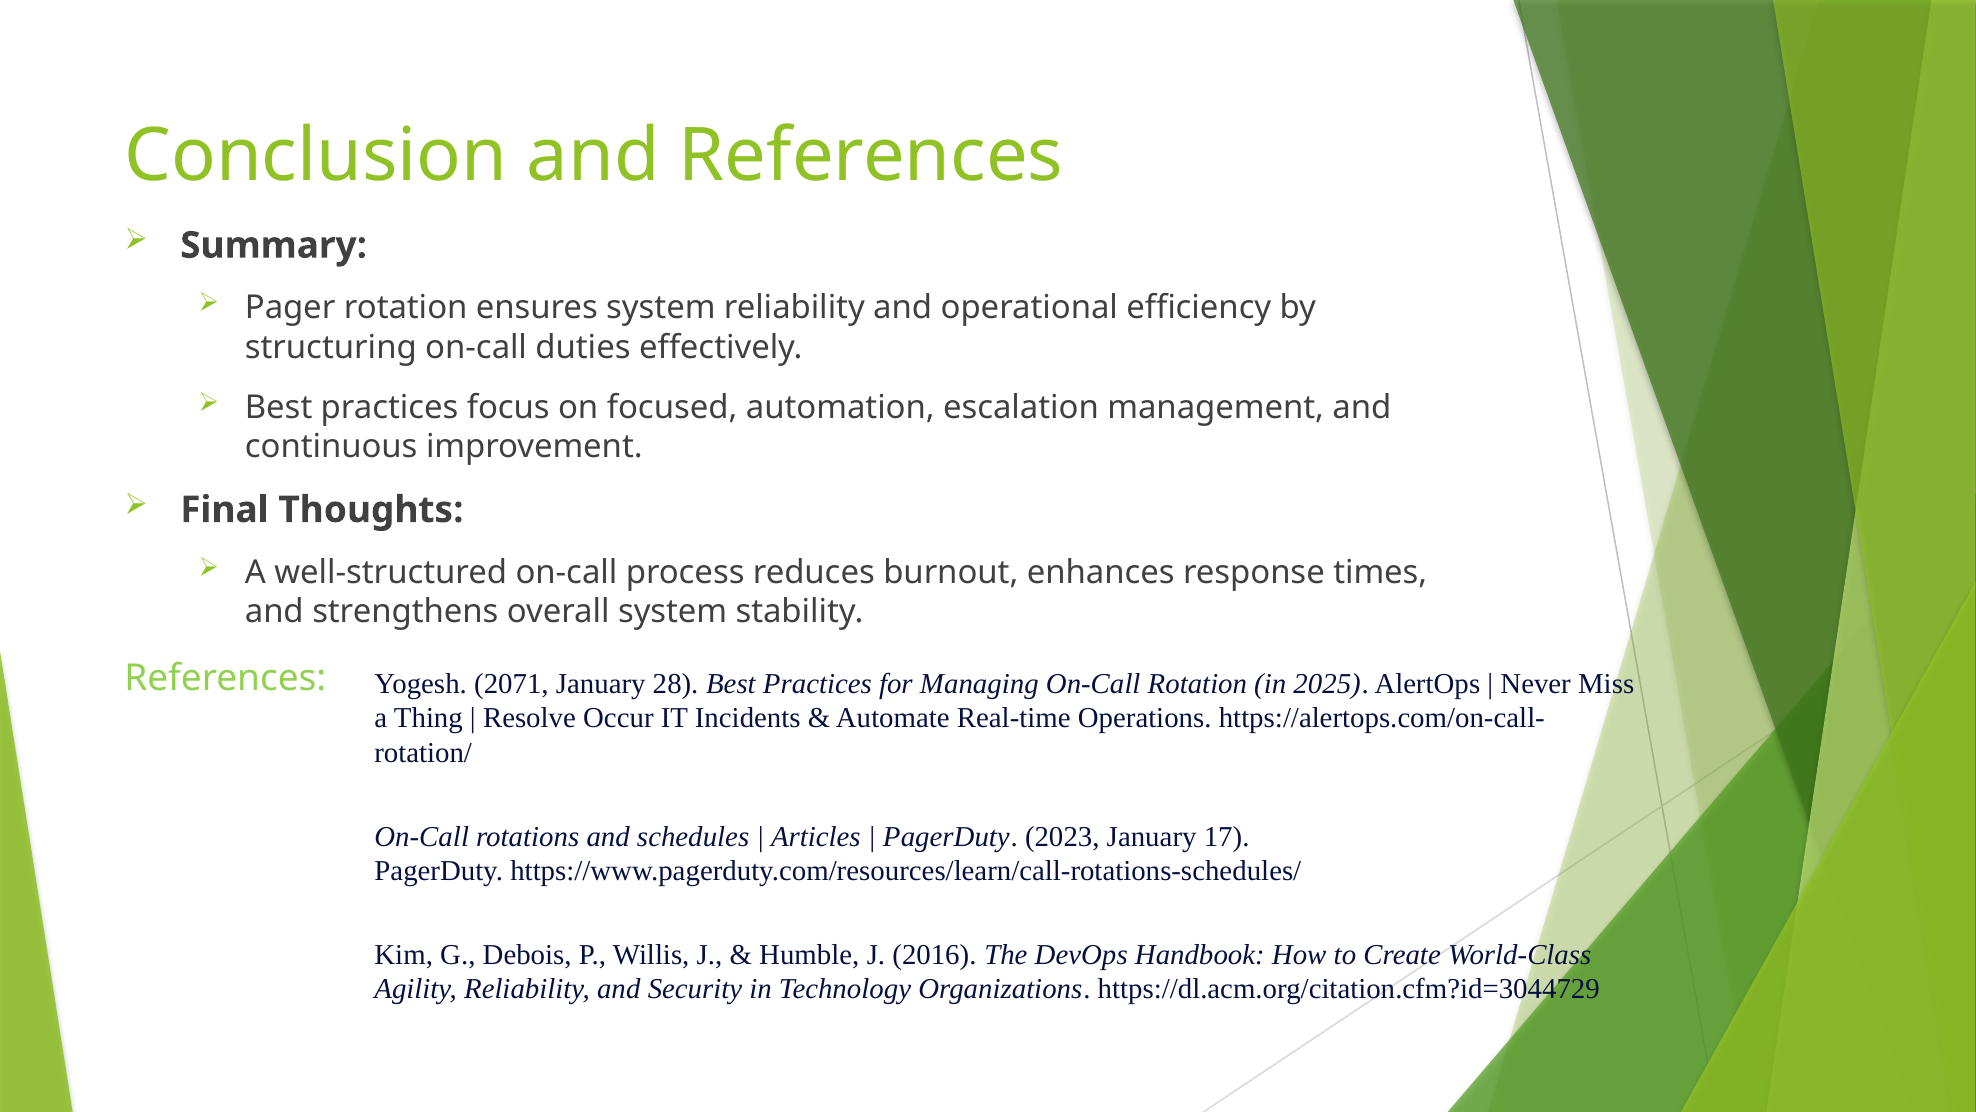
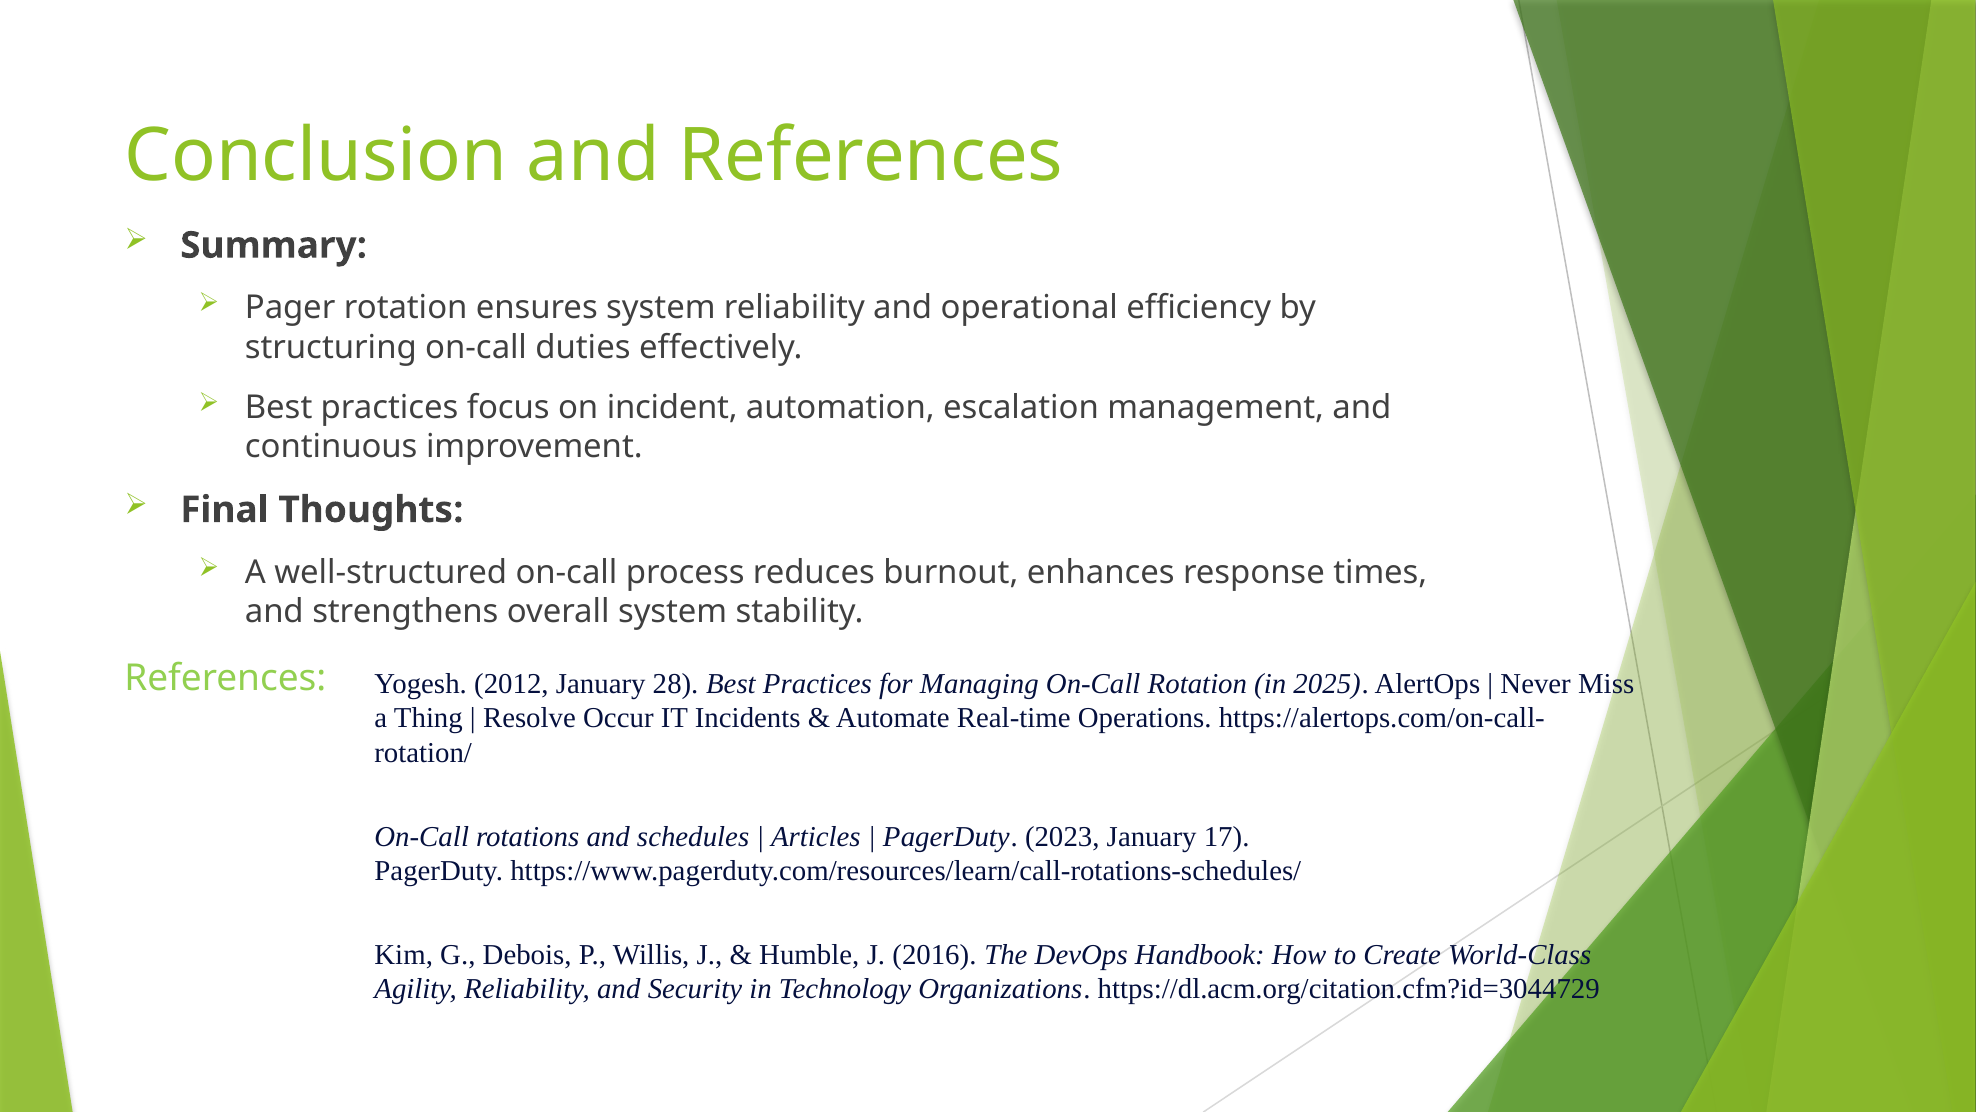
focused: focused -> incident (672, 407)
2071: 2071 -> 2012 (511, 684)
